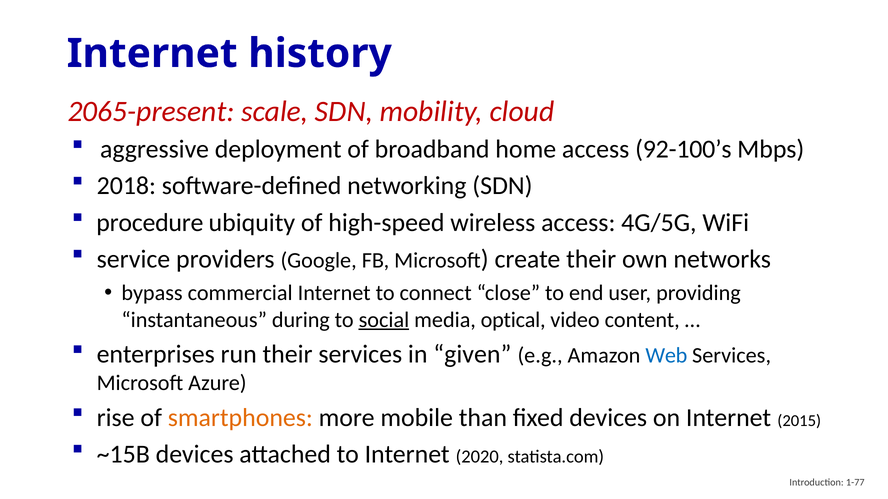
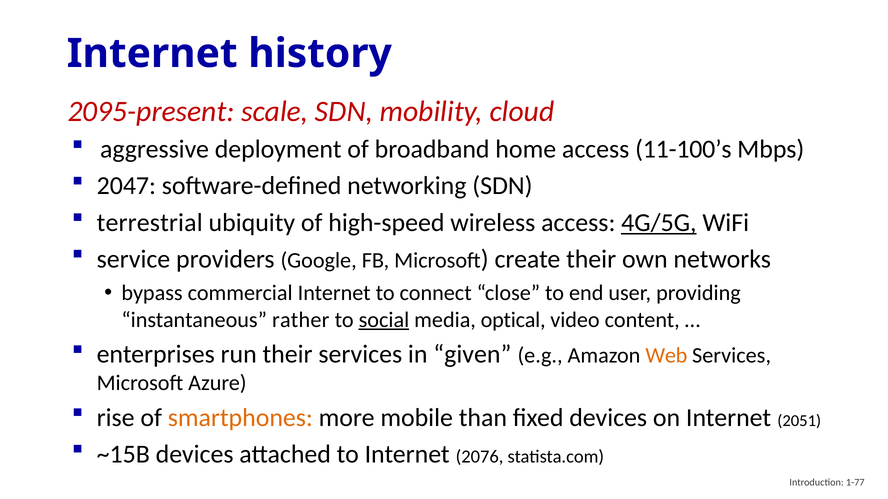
2065-present: 2065-present -> 2095-present (151, 111)
92-100’s: 92-100’s -> 11-100’s (683, 150)
2018: 2018 -> 2047 (126, 186)
procedure: procedure -> terrestrial (150, 223)
4G/5G underline: none -> present (659, 223)
during: during -> rather (301, 320)
Web colour: blue -> orange (666, 356)
2015: 2015 -> 2051 (799, 421)
2020: 2020 -> 2076 (480, 457)
